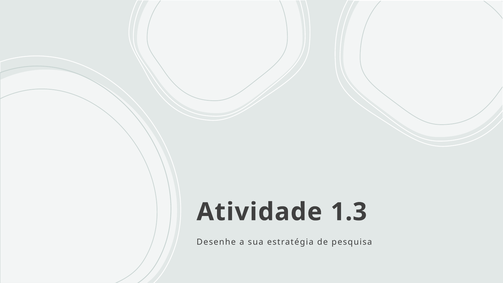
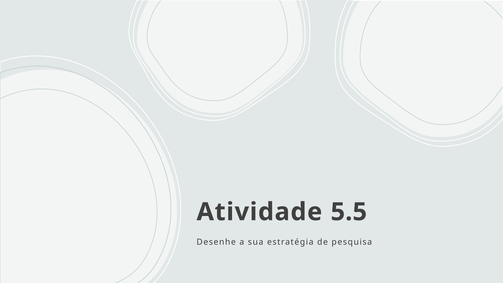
1.3: 1.3 -> 5.5 (349, 212)
